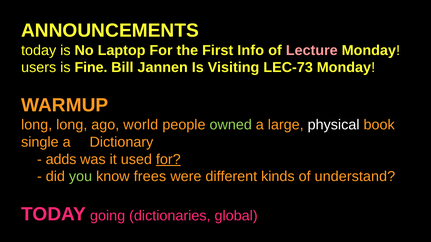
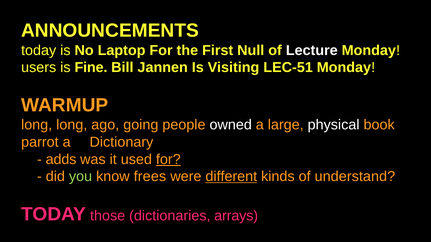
Info: Info -> Null (251, 50)
Lecture colour: pink -> white (312, 50)
LEC-73: LEC-73 -> LEC-51 (288, 68)
world: world -> going (141, 125)
owned colour: light green -> white (231, 125)
single: single -> parrot (40, 142)
different underline: none -> present (231, 177)
going: going -> those (108, 216)
global: global -> arrays (236, 216)
